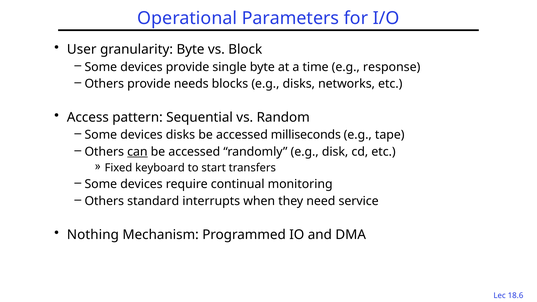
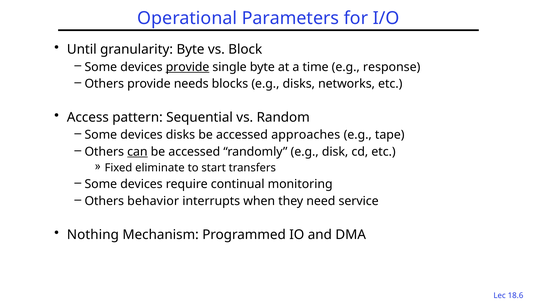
User: User -> Until (82, 49)
provide underline: none -> present (188, 67)
milliseconds: milliseconds -> approaches (306, 135)
keyboard: keyboard -> eliminate (160, 168)
standard: standard -> behavior (153, 201)
